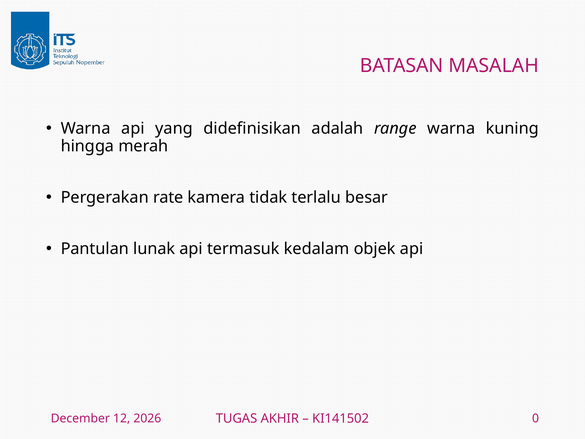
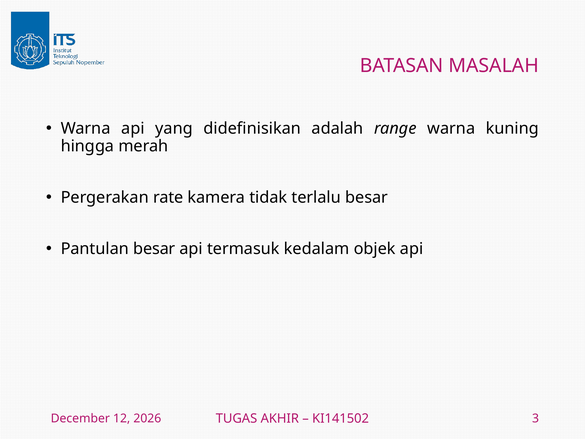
Pantulan lunak: lunak -> besar (154, 249)
0: 0 -> 3 (535, 418)
